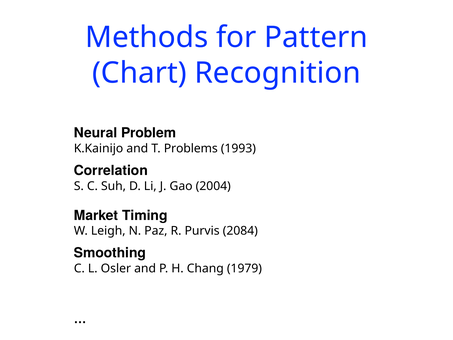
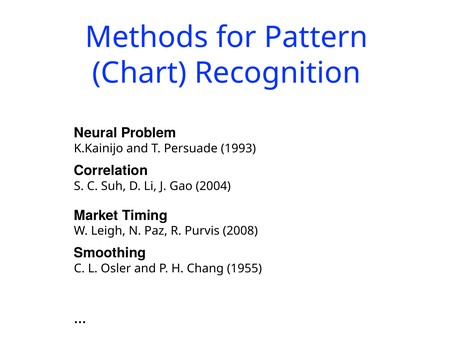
Problems: Problems -> Persuade (191, 148)
2084: 2084 -> 2008 (240, 231)
1979: 1979 -> 1955 (244, 268)
